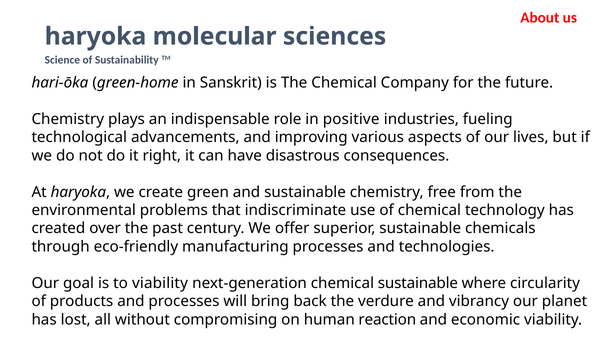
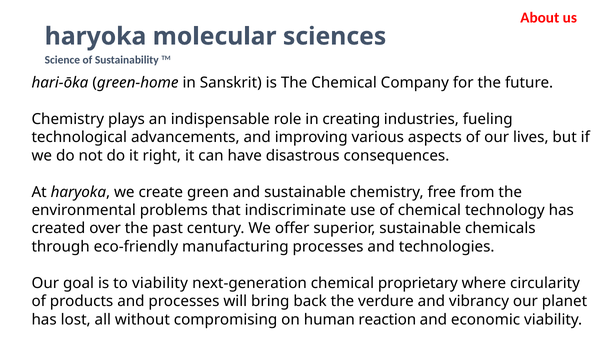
positive: positive -> creating (351, 119)
chemical sustainable: sustainable -> proprietary (418, 284)
